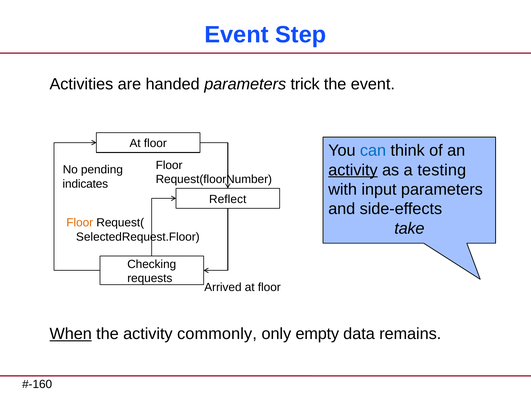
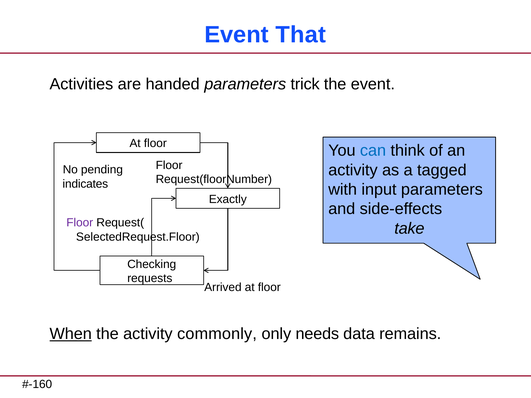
Step: Step -> That (301, 35)
activity underline: present -> none (353, 170)
testing: testing -> tagged (442, 170)
Reflect: Reflect -> Exactly (228, 199)
Floor colour: orange -> purple (80, 223)
empty: empty -> needs (317, 334)
